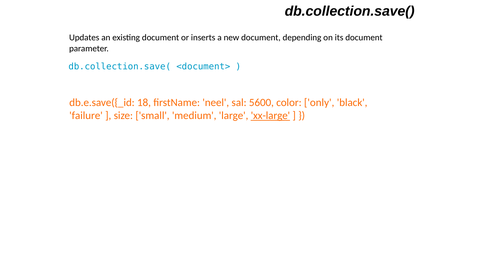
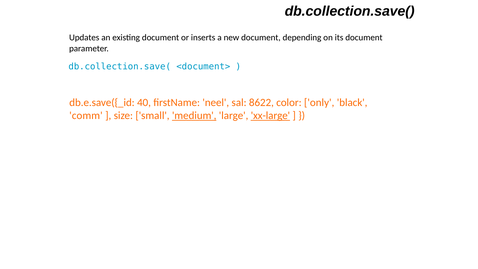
18: 18 -> 40 (144, 102)
5600: 5600 -> 8622 (261, 102)
failure: failure -> comm (86, 116)
medium underline: none -> present (194, 116)
